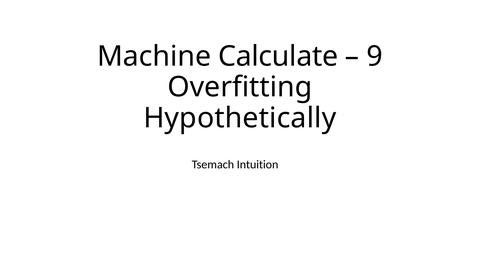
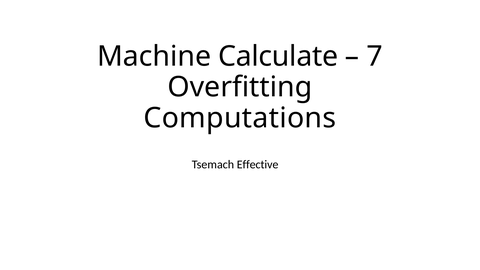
9: 9 -> 7 (375, 56)
Hypothetically: Hypothetically -> Computations (240, 118)
Intuition: Intuition -> Effective (258, 165)
